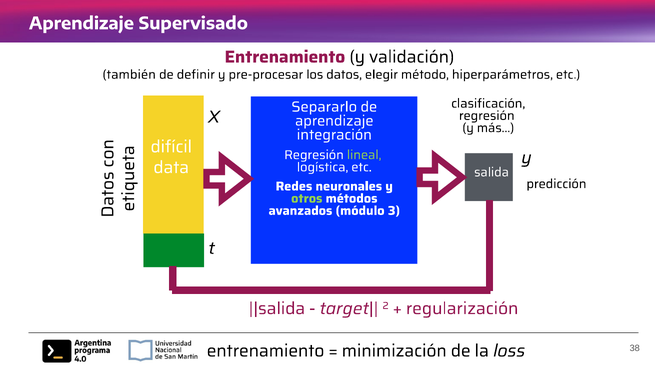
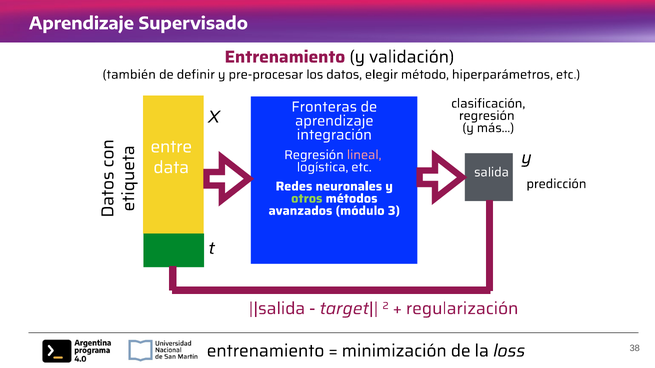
Separarlo: Separarlo -> Fronteras (324, 107)
difícil: difícil -> entre (171, 147)
lineal colour: light green -> pink (364, 155)
